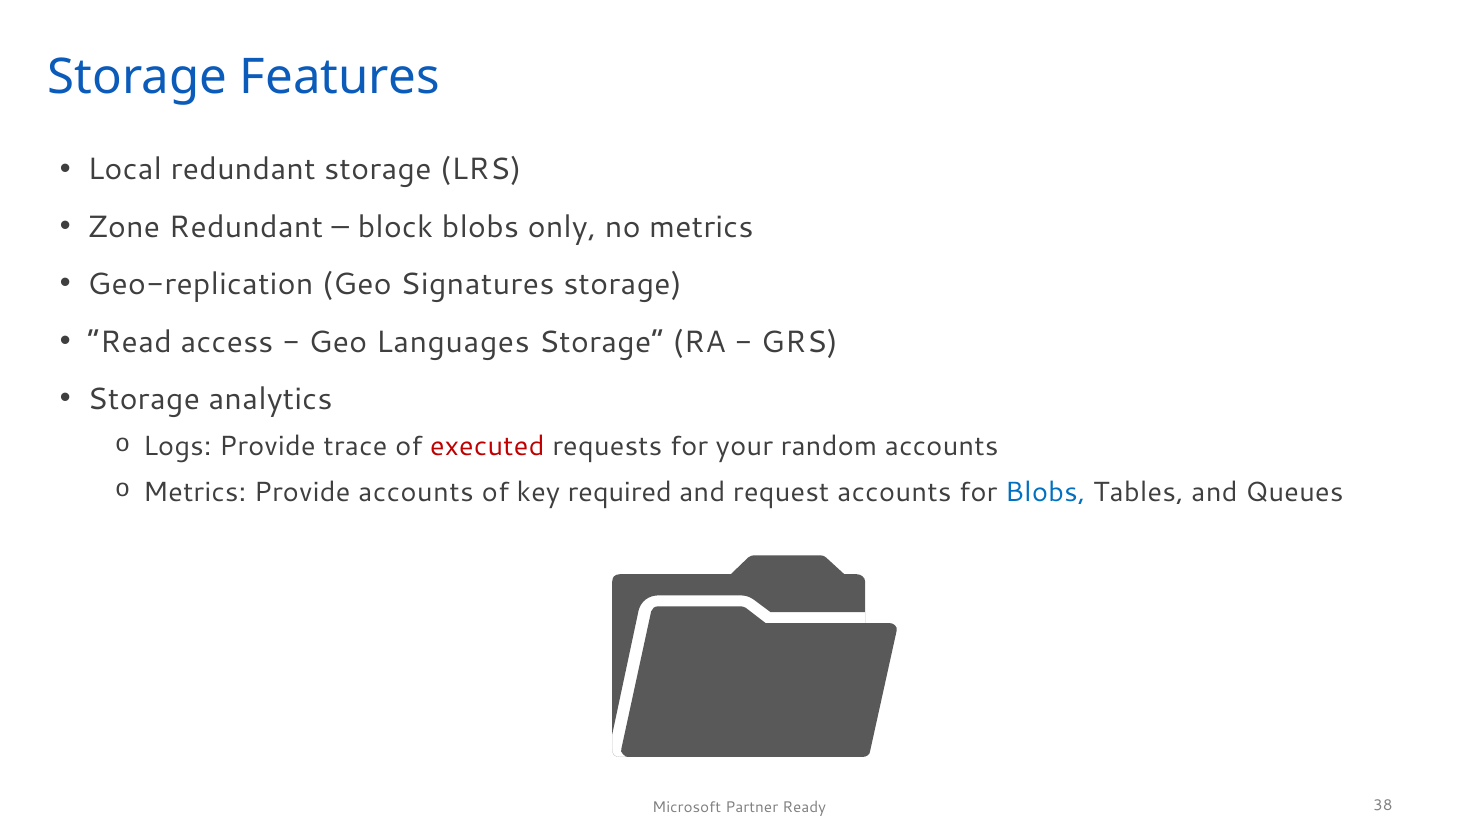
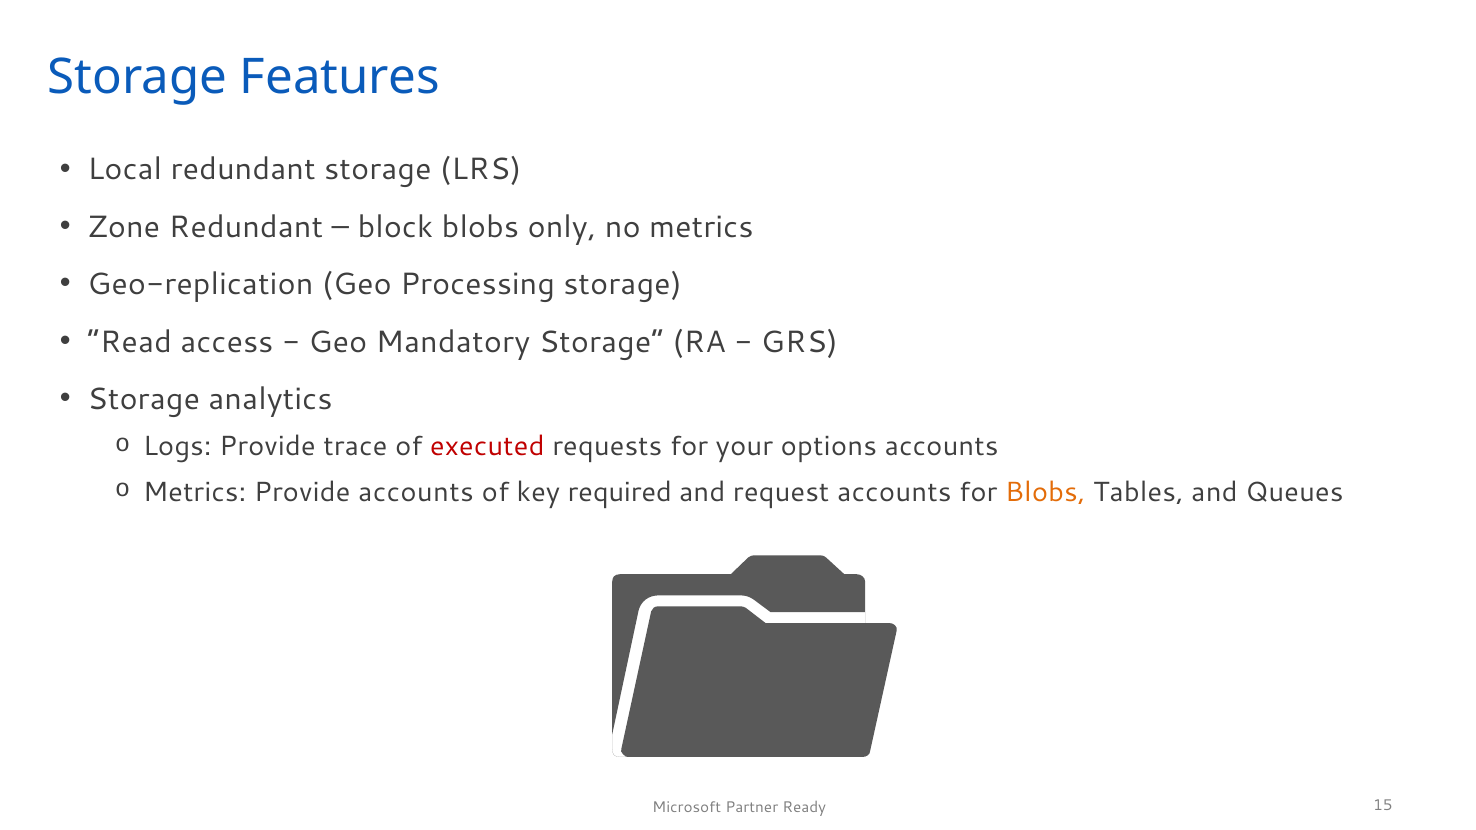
Signatures: Signatures -> Processing (478, 285)
Languages: Languages -> Mandatory (453, 342)
random: random -> options (829, 447)
Blobs colour: blue -> orange (1045, 492)
38: 38 -> 15 (1383, 806)
